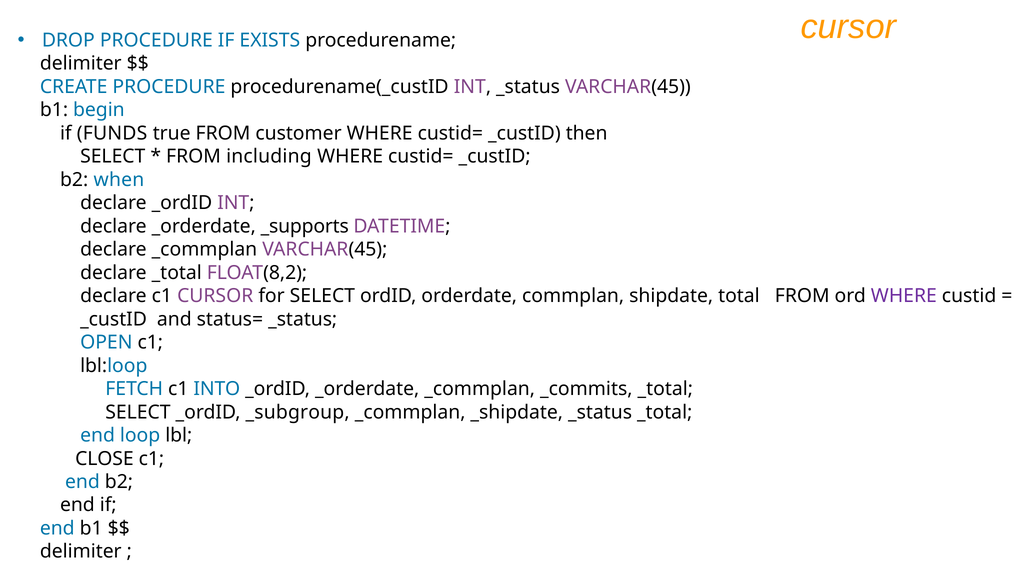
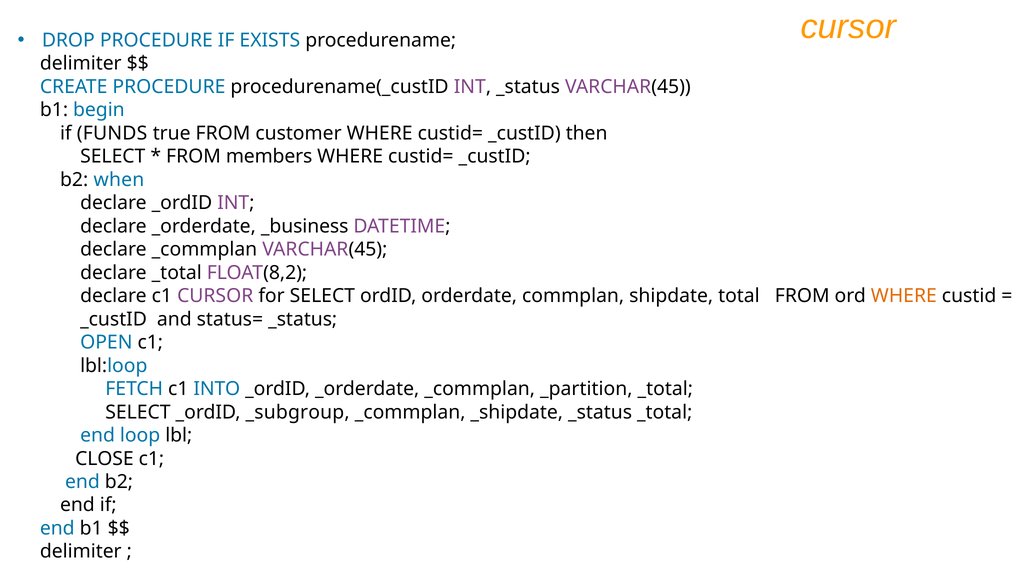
including: including -> members (269, 157)
_supports: _supports -> _business (305, 226)
WHERE colour: purple -> orange (904, 296)
_commits: _commits -> _partition (586, 389)
